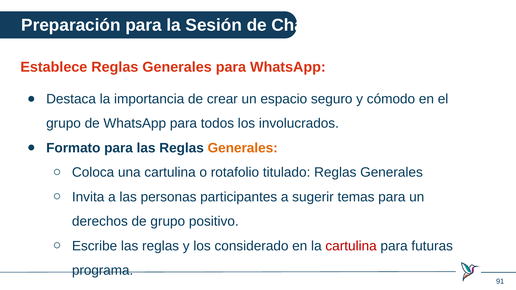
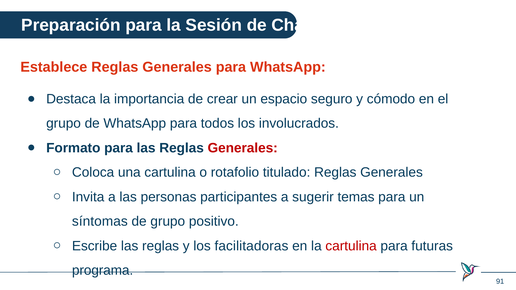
Generales colour: orange -> red (243, 148)
derechos: derechos -> síntomas (100, 222)
considerado: considerado -> facilitadoras (251, 246)
